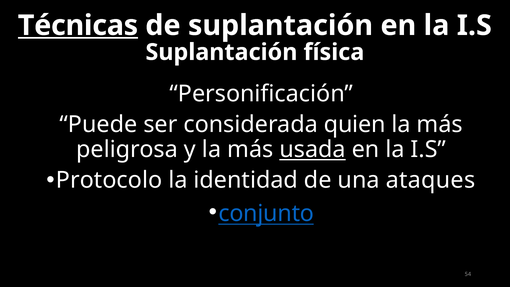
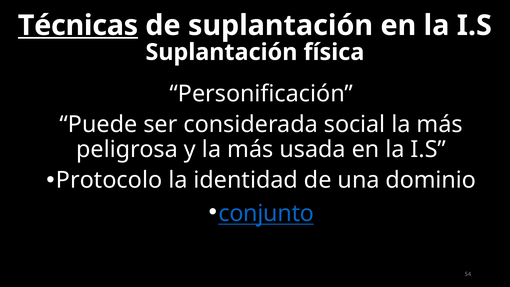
quien: quien -> social (355, 124)
usada underline: present -> none (313, 150)
ataques: ataques -> dominio (431, 180)
